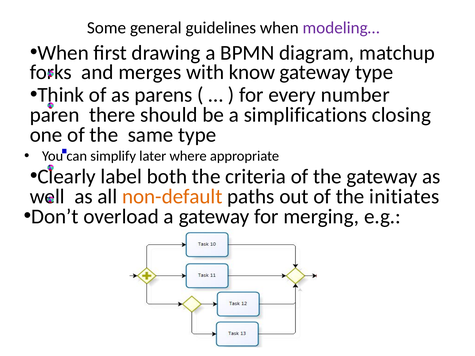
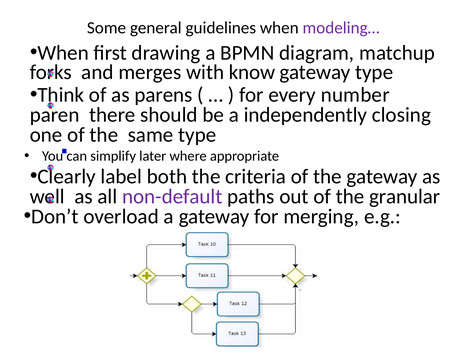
simplifications: simplifications -> independently (305, 115)
non-default colour: orange -> purple (172, 197)
initiates: initiates -> granular (405, 197)
